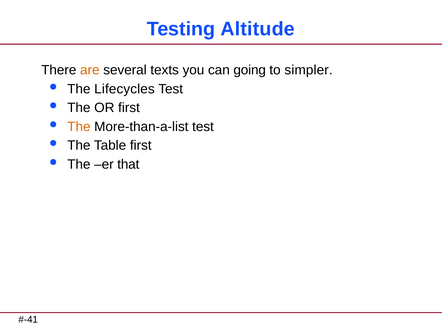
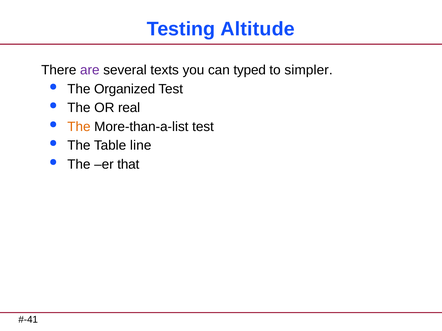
are colour: orange -> purple (90, 70)
going: going -> typed (250, 70)
Lifecycles: Lifecycles -> Organized (125, 89)
OR first: first -> real (129, 108)
Table first: first -> line (141, 146)
